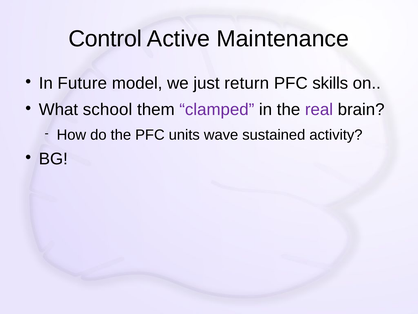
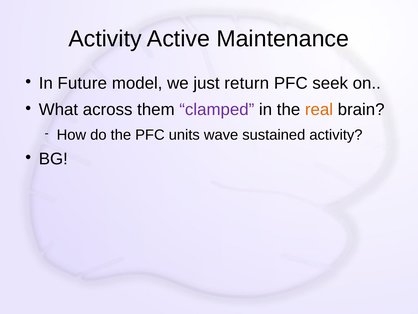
Control: Control -> Activity (105, 39)
skills: skills -> seek (330, 83)
school: school -> across (108, 110)
real colour: purple -> orange (319, 110)
